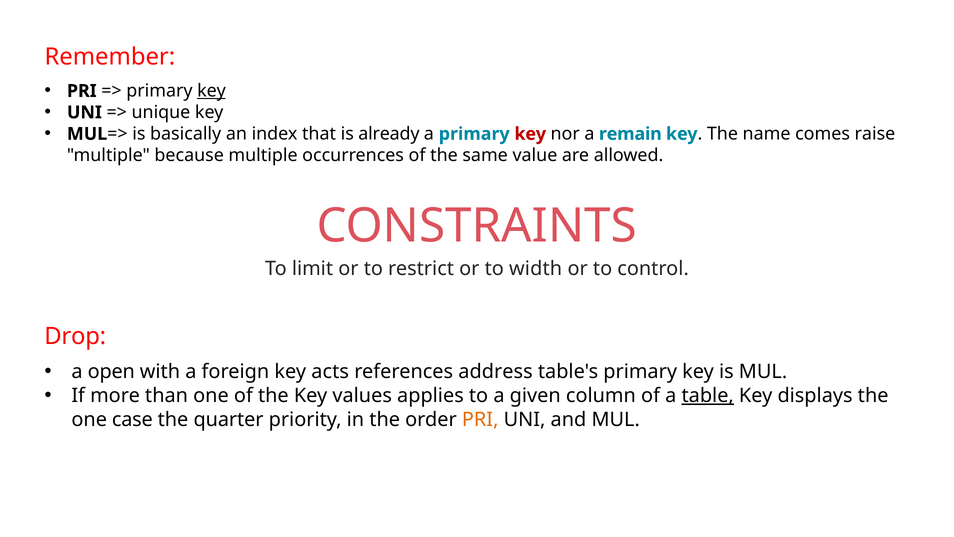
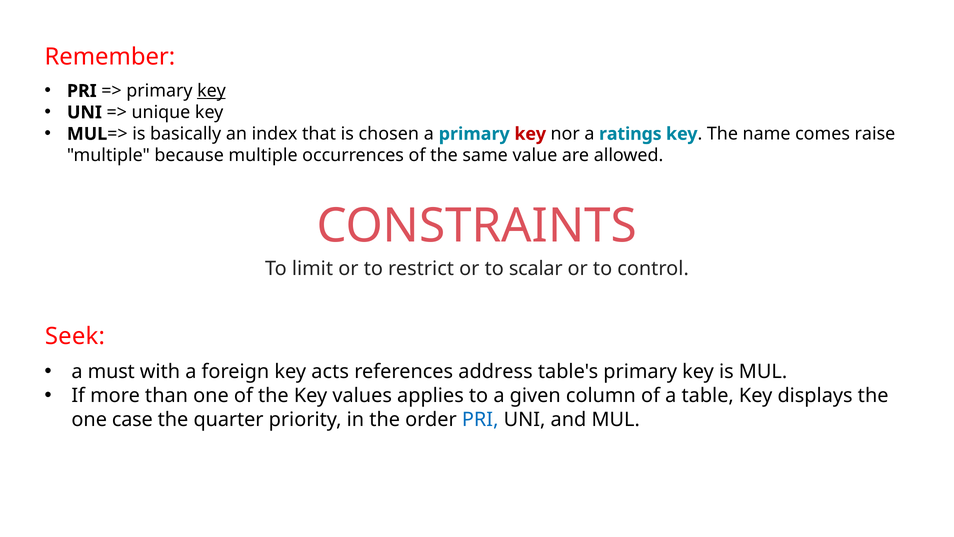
already: already -> chosen (389, 134)
remain: remain -> ratings (630, 134)
width: width -> scalar (536, 268)
Drop: Drop -> Seek (75, 336)
open: open -> must (111, 372)
table underline: present -> none (708, 395)
PRI colour: orange -> blue (480, 419)
